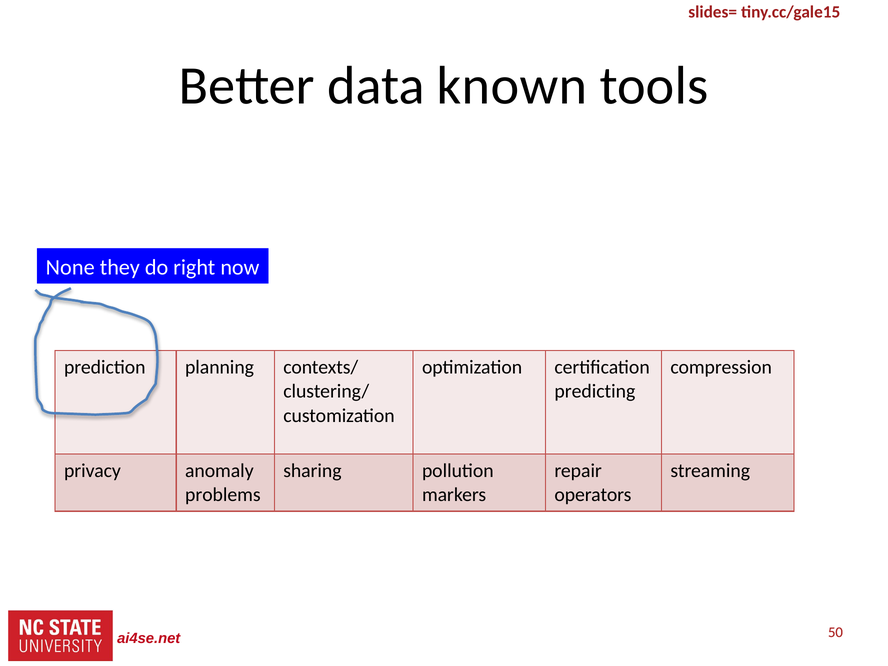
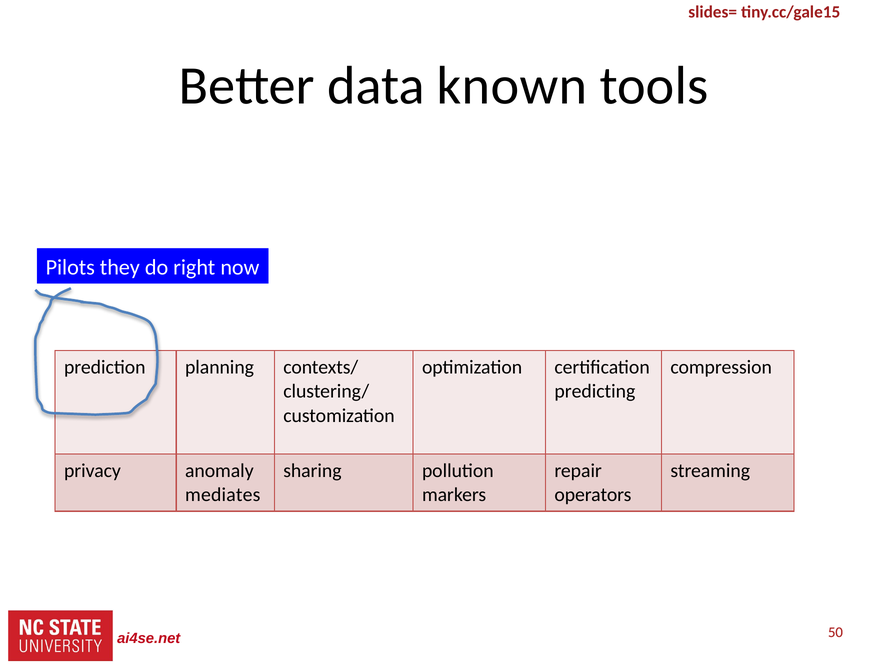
None: None -> Pilots (70, 267)
problems: problems -> mediates (223, 495)
